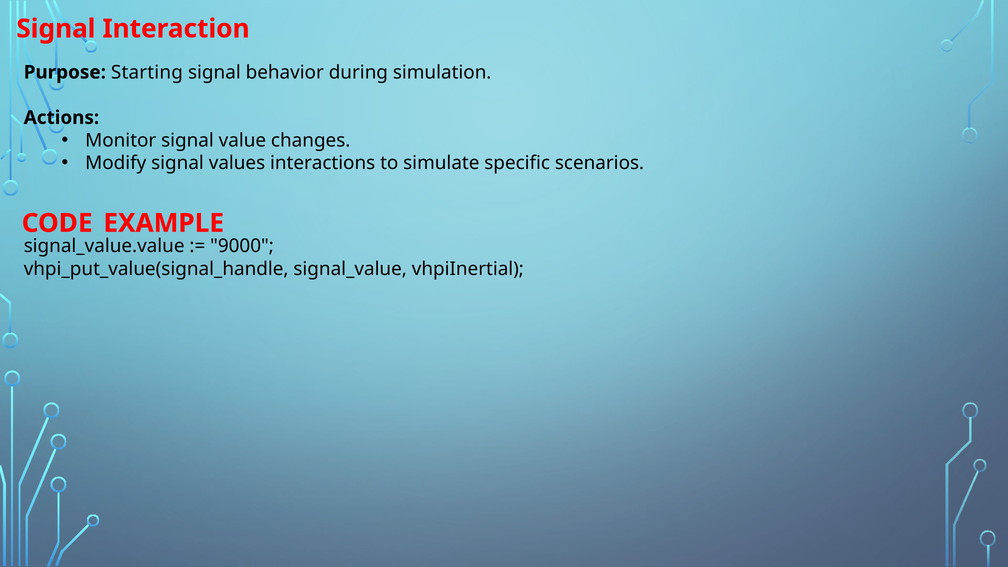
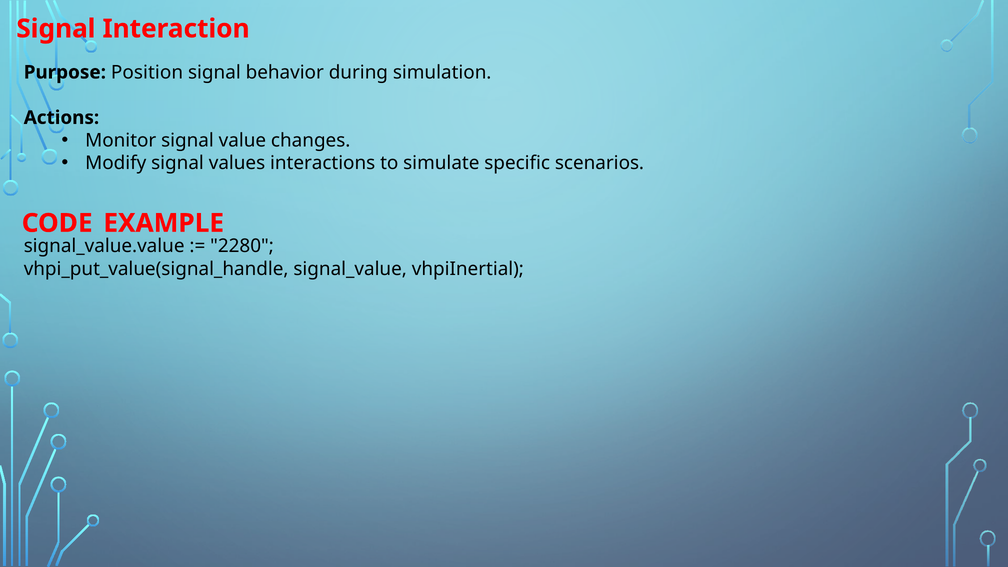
Starting: Starting -> Position (147, 72)
9000: 9000 -> 2280 (242, 246)
